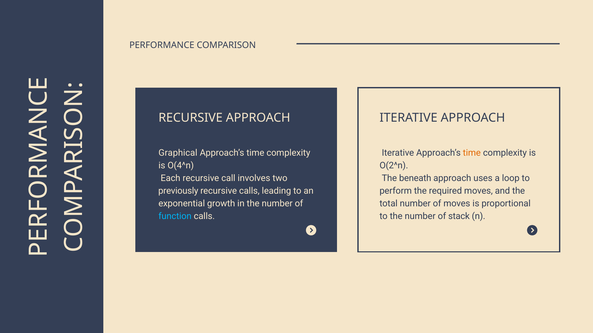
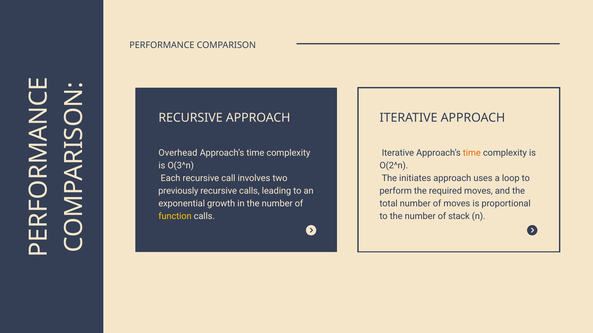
Graphical: Graphical -> Overhead (178, 153)
O(4^n: O(4^n -> O(3^n (181, 166)
beneath: beneath -> initiates (415, 178)
function colour: light blue -> yellow (175, 217)
